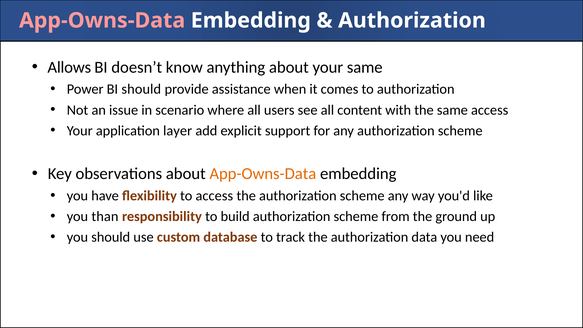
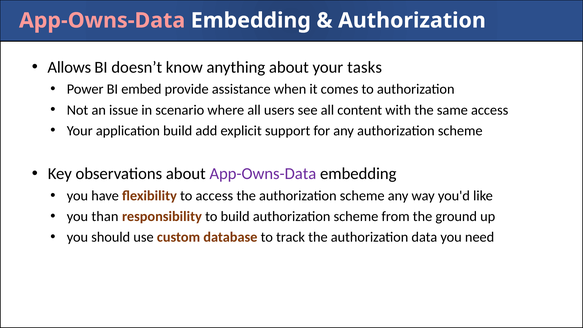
your same: same -> tasks (365, 67)
BI should: should -> embed (141, 89)
application layer: layer -> build (178, 131)
App-Owns-Data colour: orange -> purple (263, 174)
